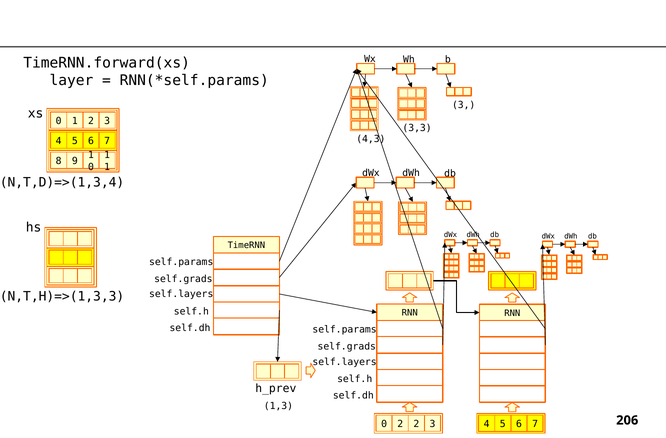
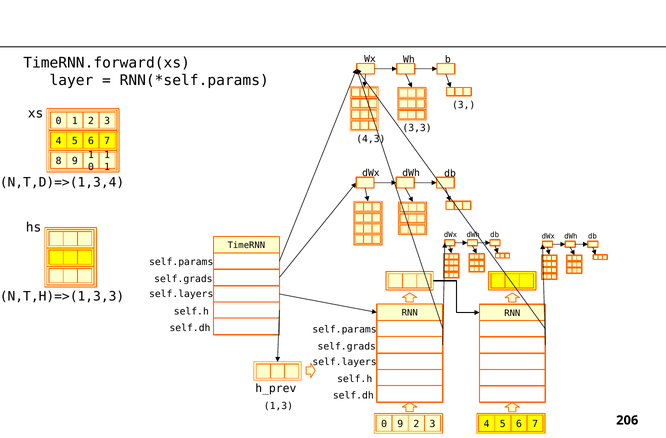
0 2: 2 -> 9 (400, 423)
